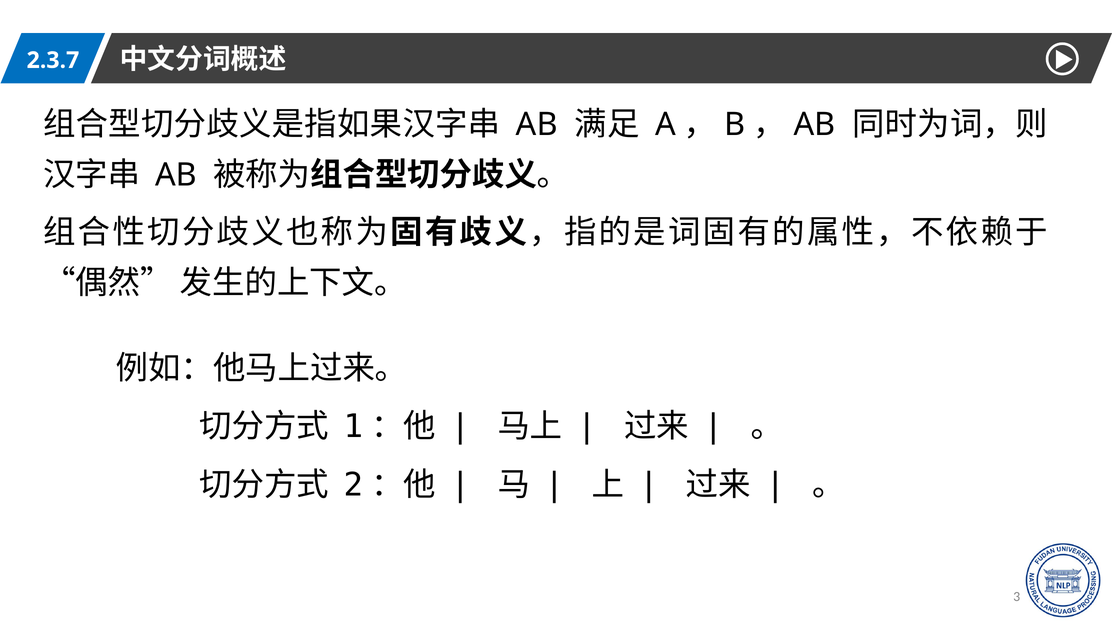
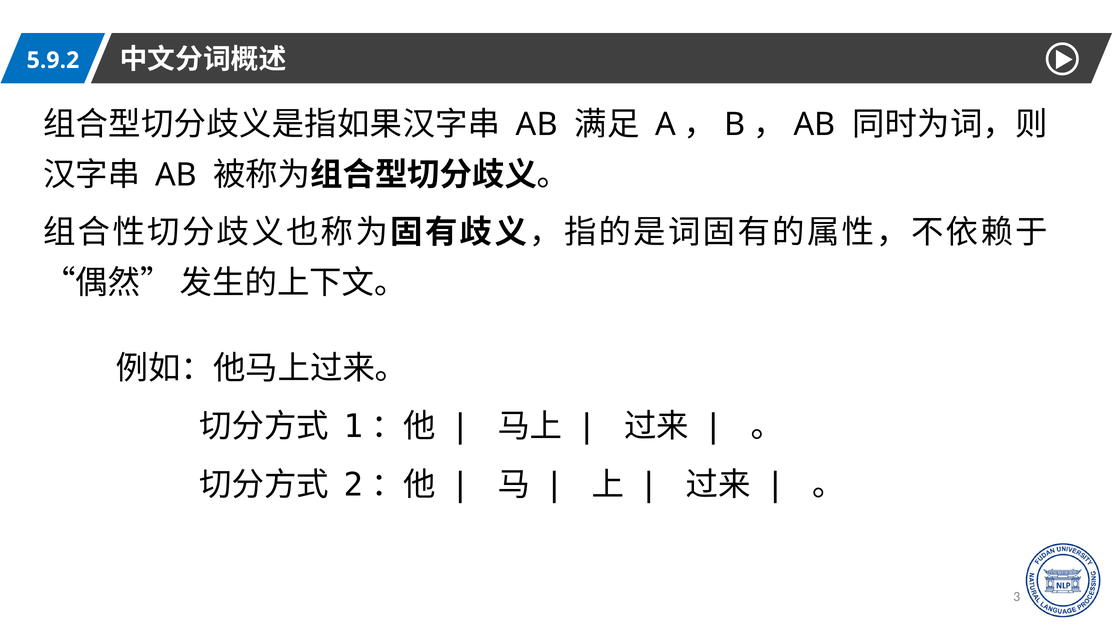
2.3.7: 2.3.7 -> 5.9.2 (53, 60)
